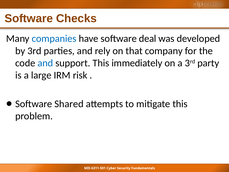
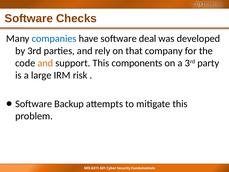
and colour: blue -> orange (45, 63)
immediately: immediately -> components (137, 63)
Shared: Shared -> Backup (69, 104)
